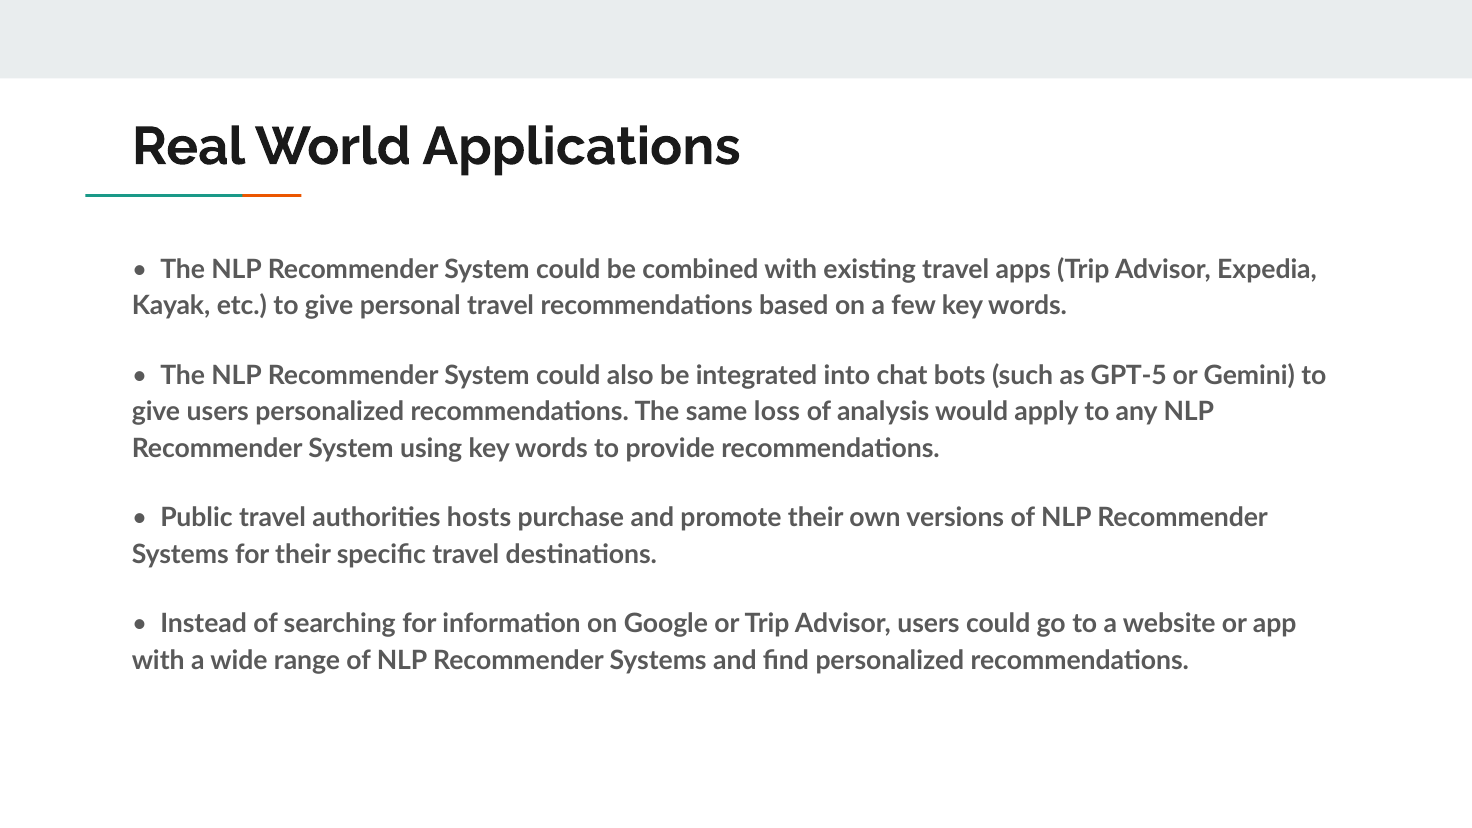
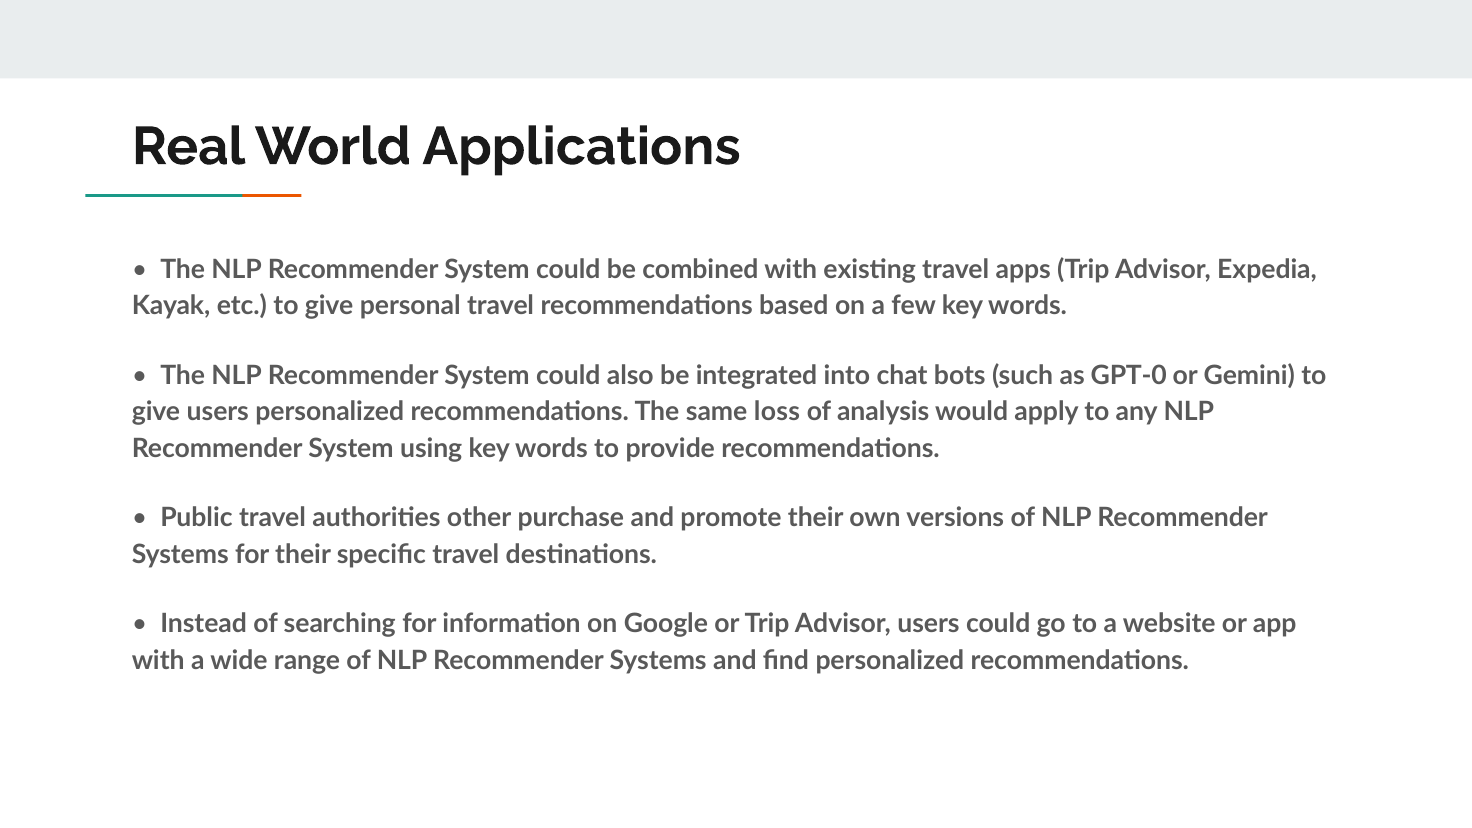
GPT-5: GPT-5 -> GPT-0 (1129, 375)
hosts: hosts -> other (479, 518)
